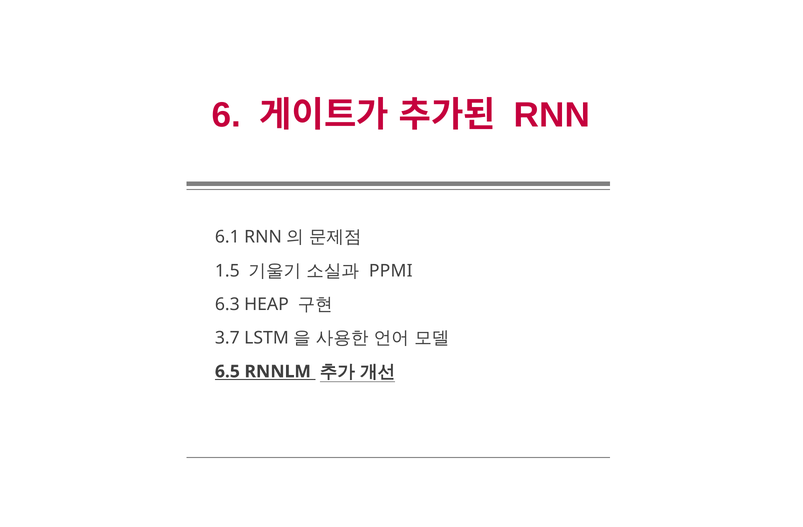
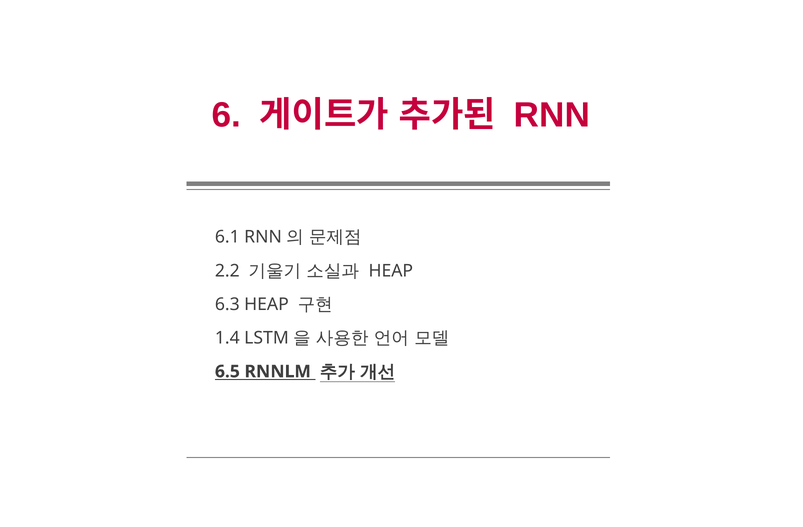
1.5: 1.5 -> 2.2 (227, 271)
PPMI: PPMI -> HEAP (391, 271)
3.7: 3.7 -> 1.4 (227, 338)
